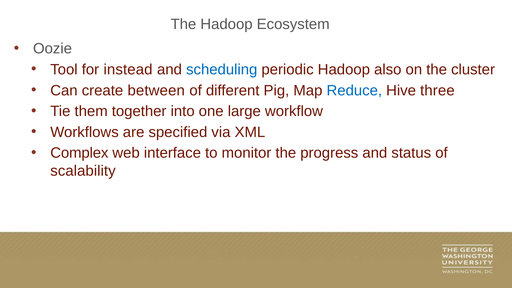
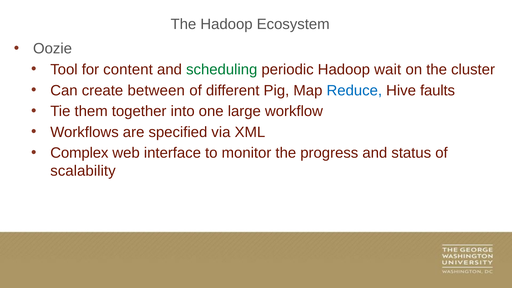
instead: instead -> content (128, 70)
scheduling colour: blue -> green (222, 70)
also: also -> wait (388, 70)
three: three -> faults (438, 90)
